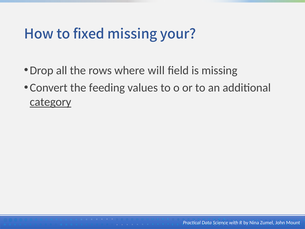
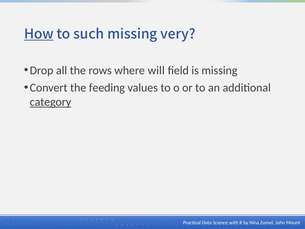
How underline: none -> present (39, 34)
fixed: fixed -> such (89, 34)
your: your -> very (178, 34)
